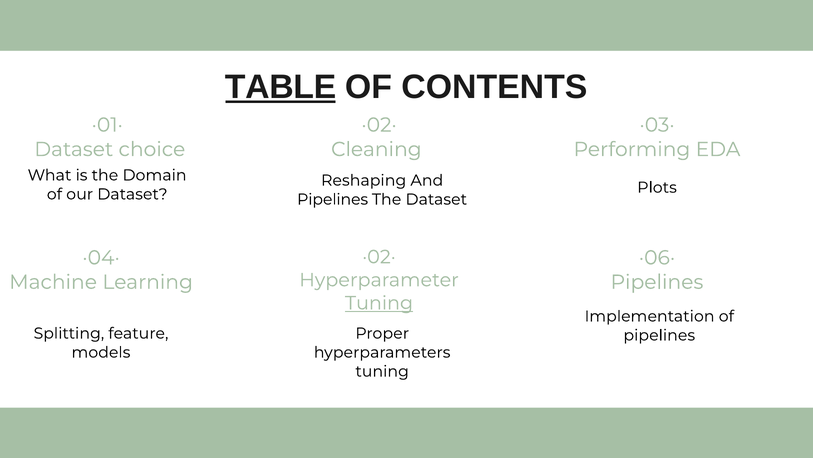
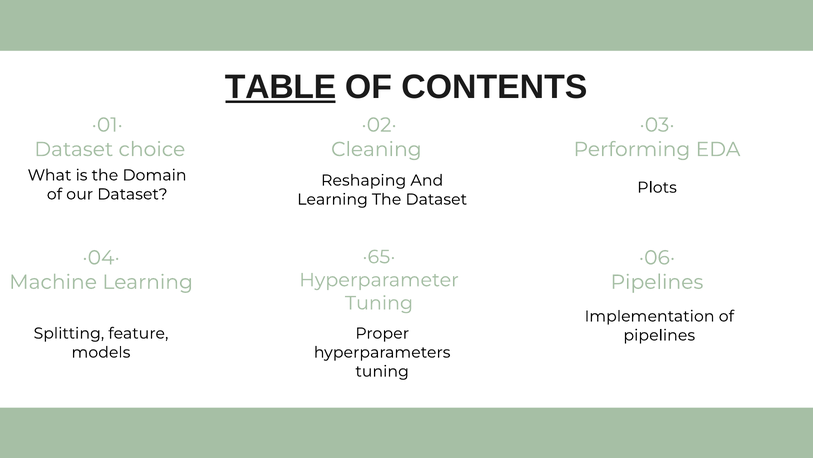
Pipelines: Pipelines -> Learning (333, 199)
·02·: ·02· -> ·65· (379, 257)
Tuning underline: present -> none (379, 303)
